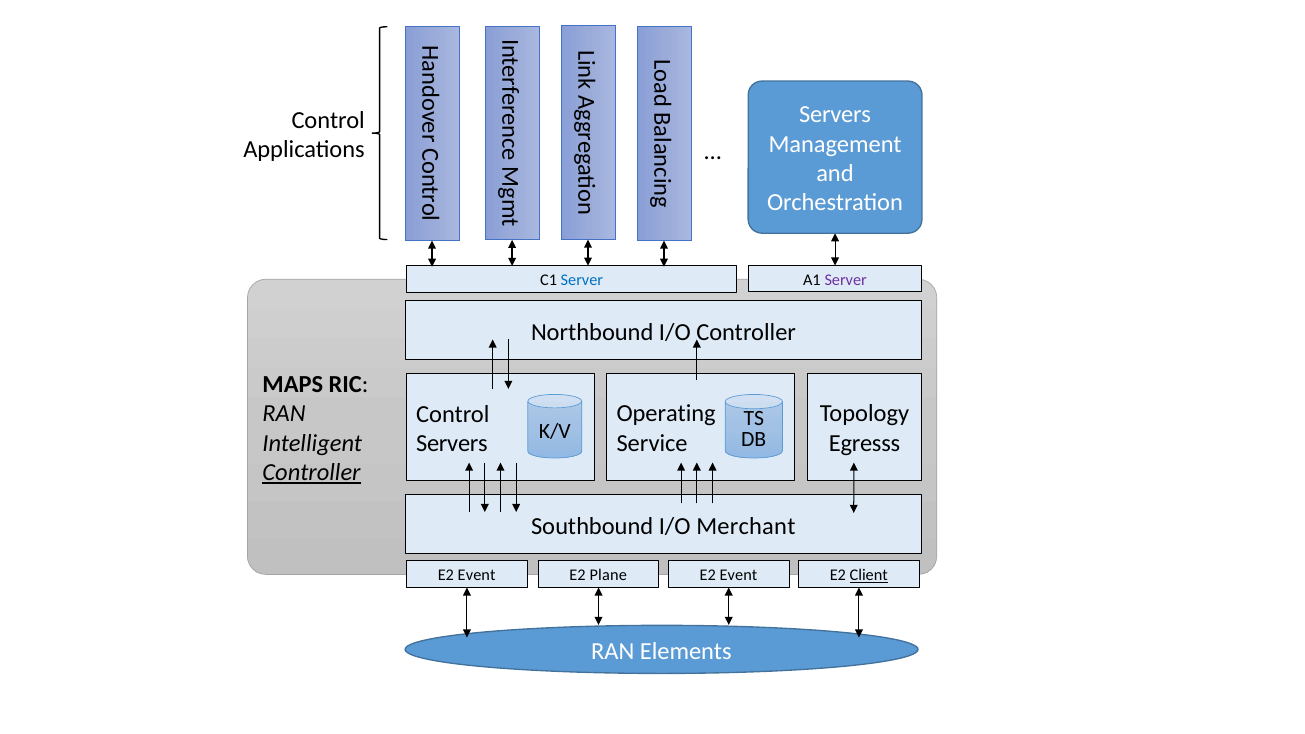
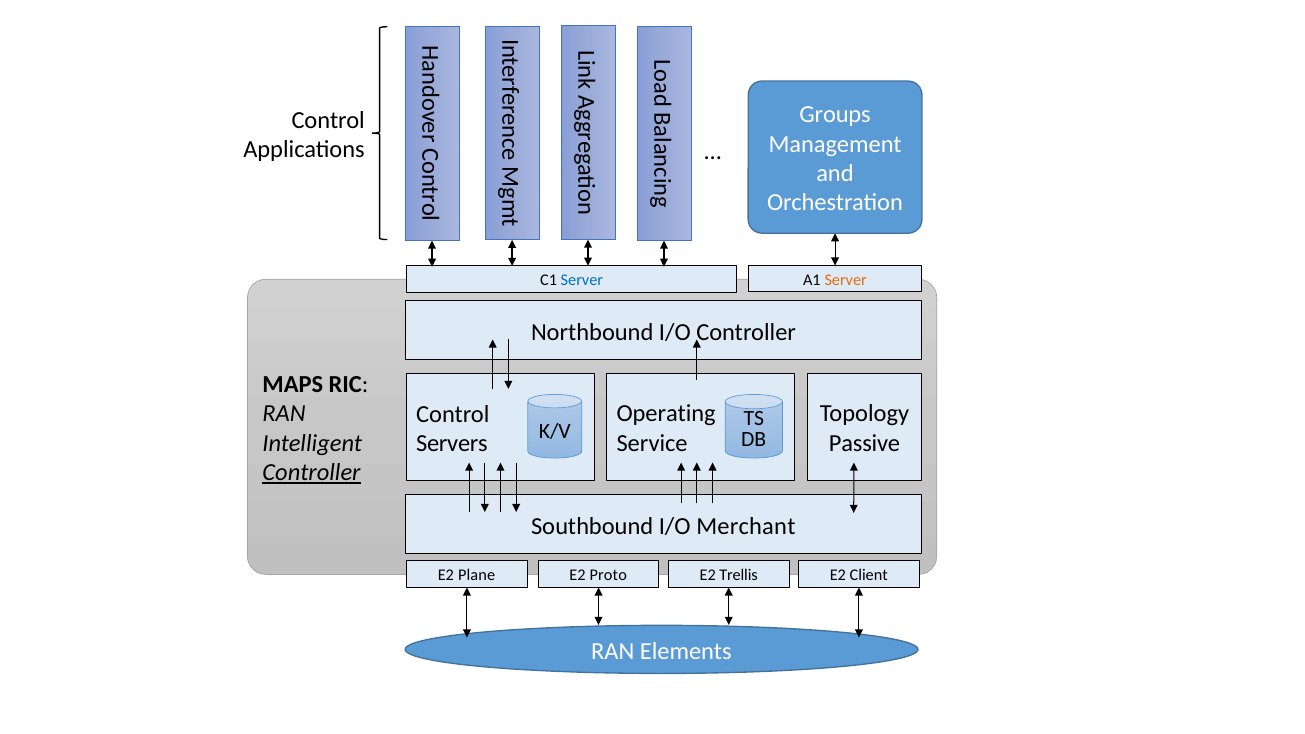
Servers: Servers -> Groups (835, 115)
Server colour: purple -> orange (846, 280)
Egresss: Egresss -> Passive (864, 443)
Event: Event -> Plane (477, 575)
Plane: Plane -> Proto (608, 575)
Event: Event -> Trellis (739, 575)
Client underline: present -> none (869, 575)
